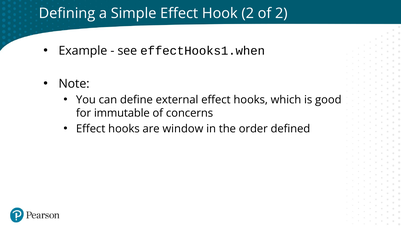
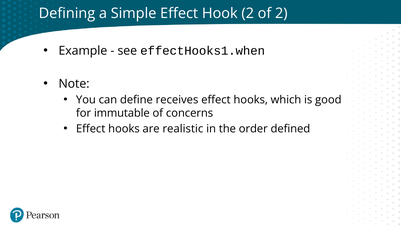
external: external -> receives (177, 100)
window: window -> realistic (183, 129)
